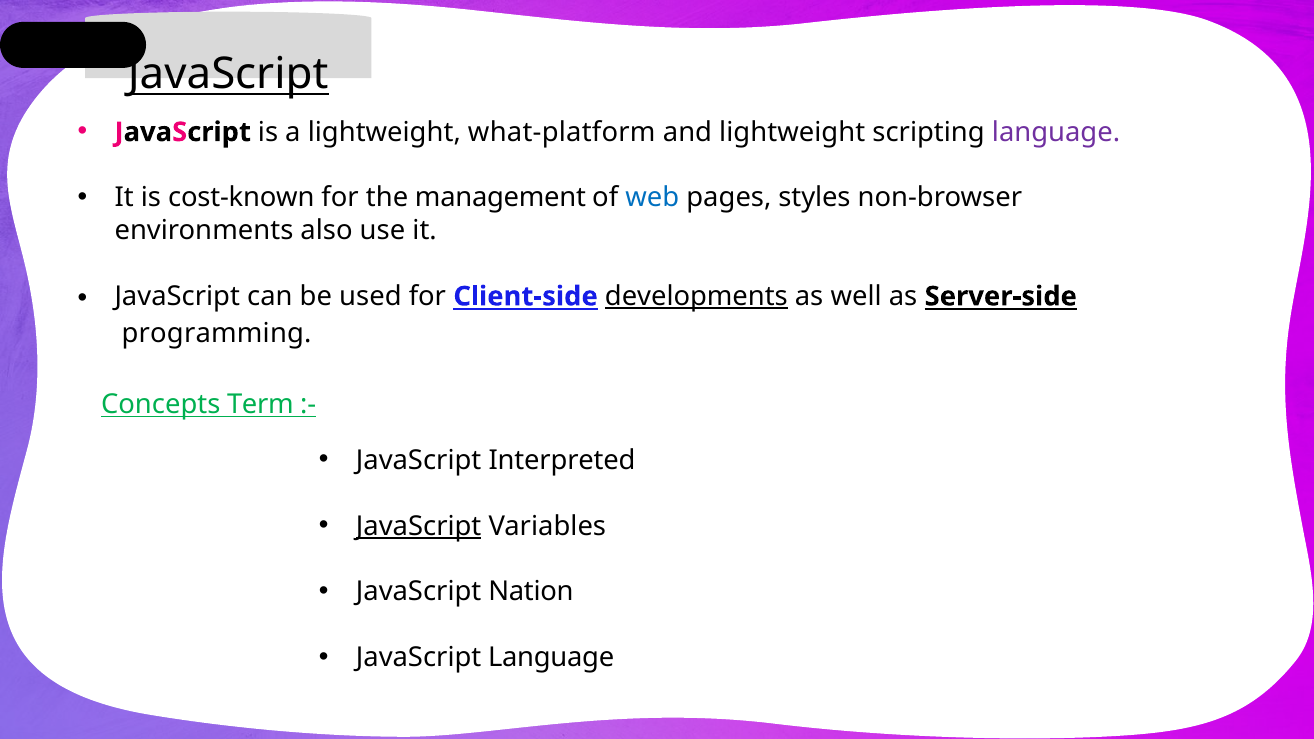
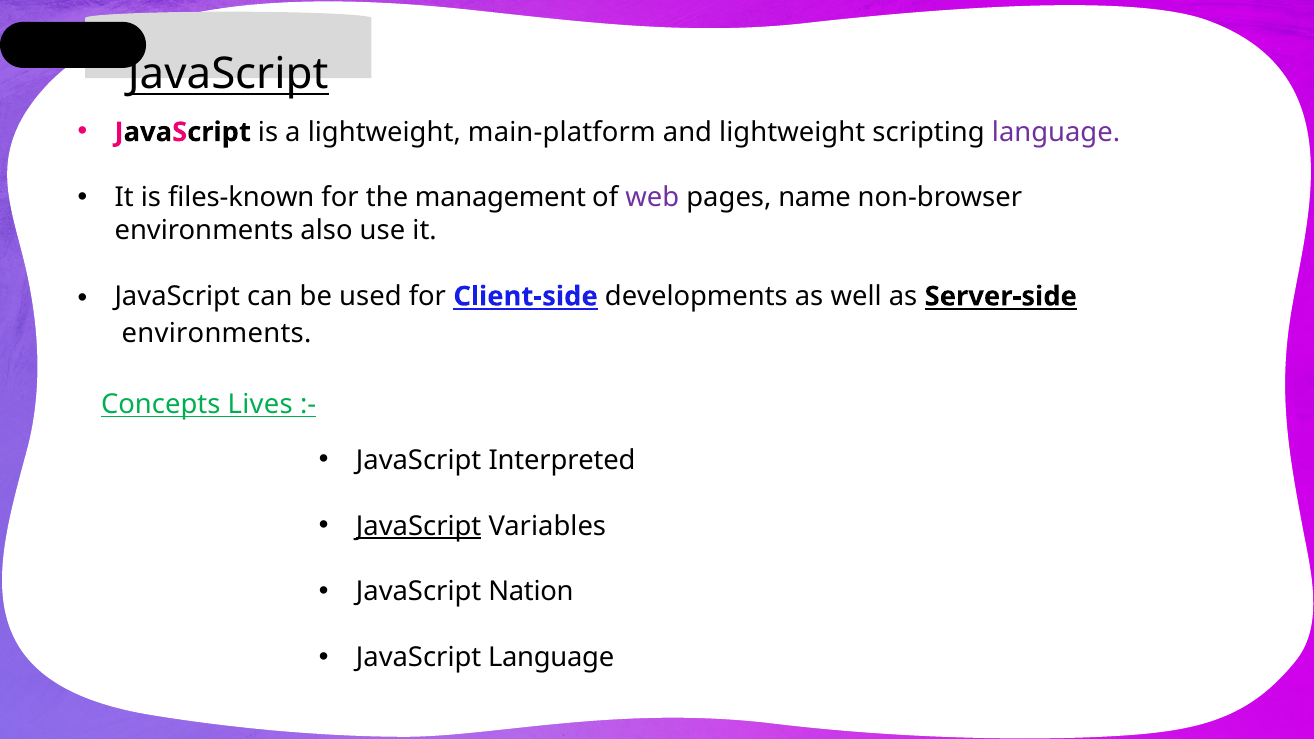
what-platform: what-platform -> main-platform (562, 132)
cost-known: cost-known -> files-known (241, 198)
web colour: blue -> purple (652, 198)
styles: styles -> name (815, 198)
developments underline: present -> none (696, 296)
programming: programming -> environments (217, 334)
Term: Term -> Lives (260, 404)
